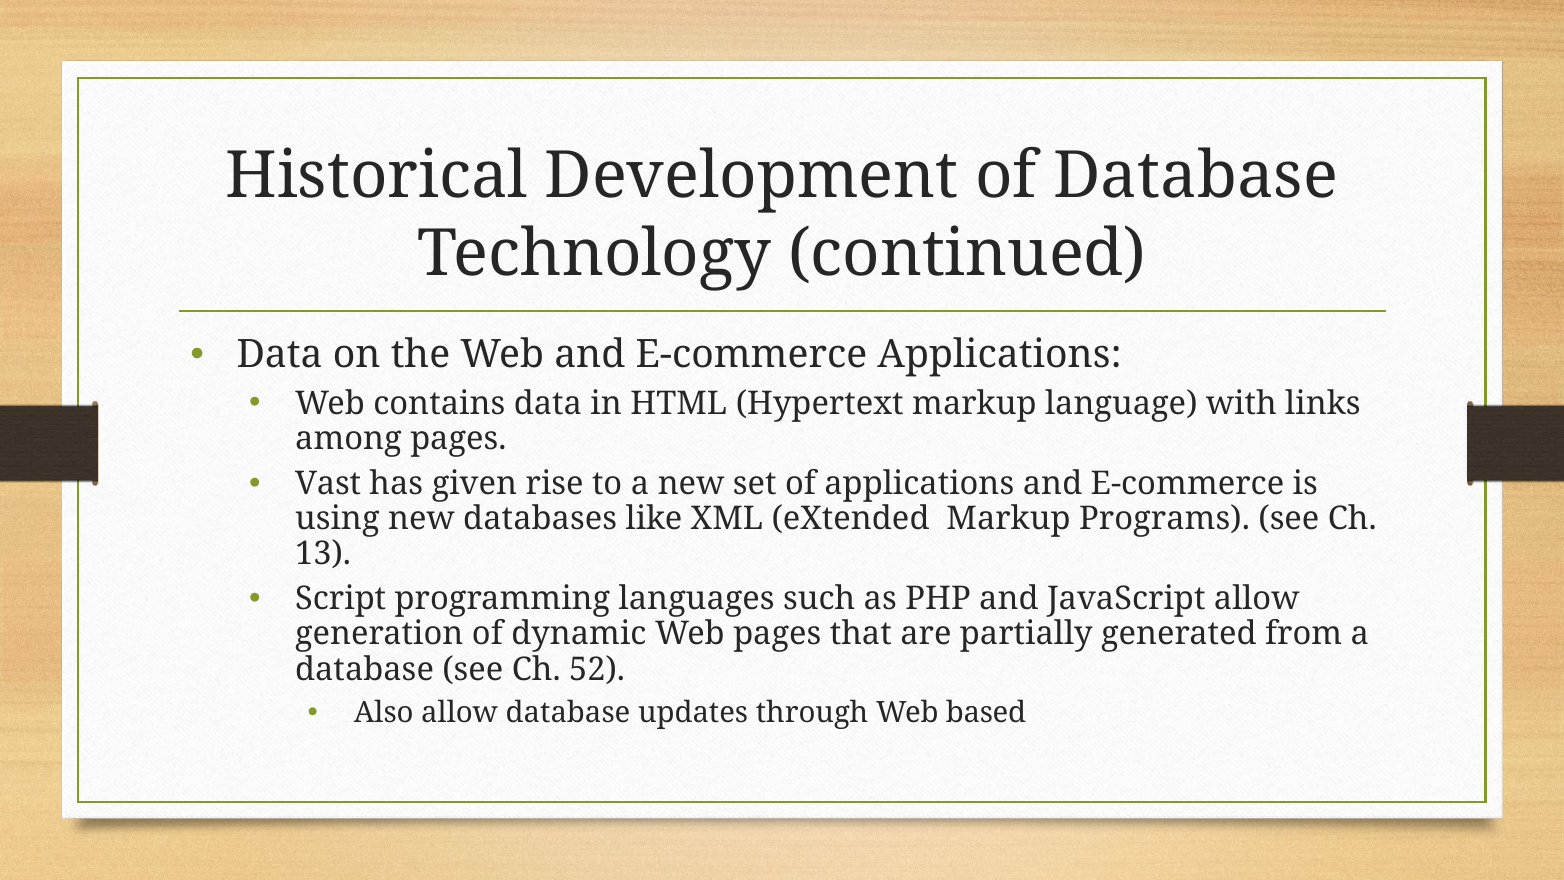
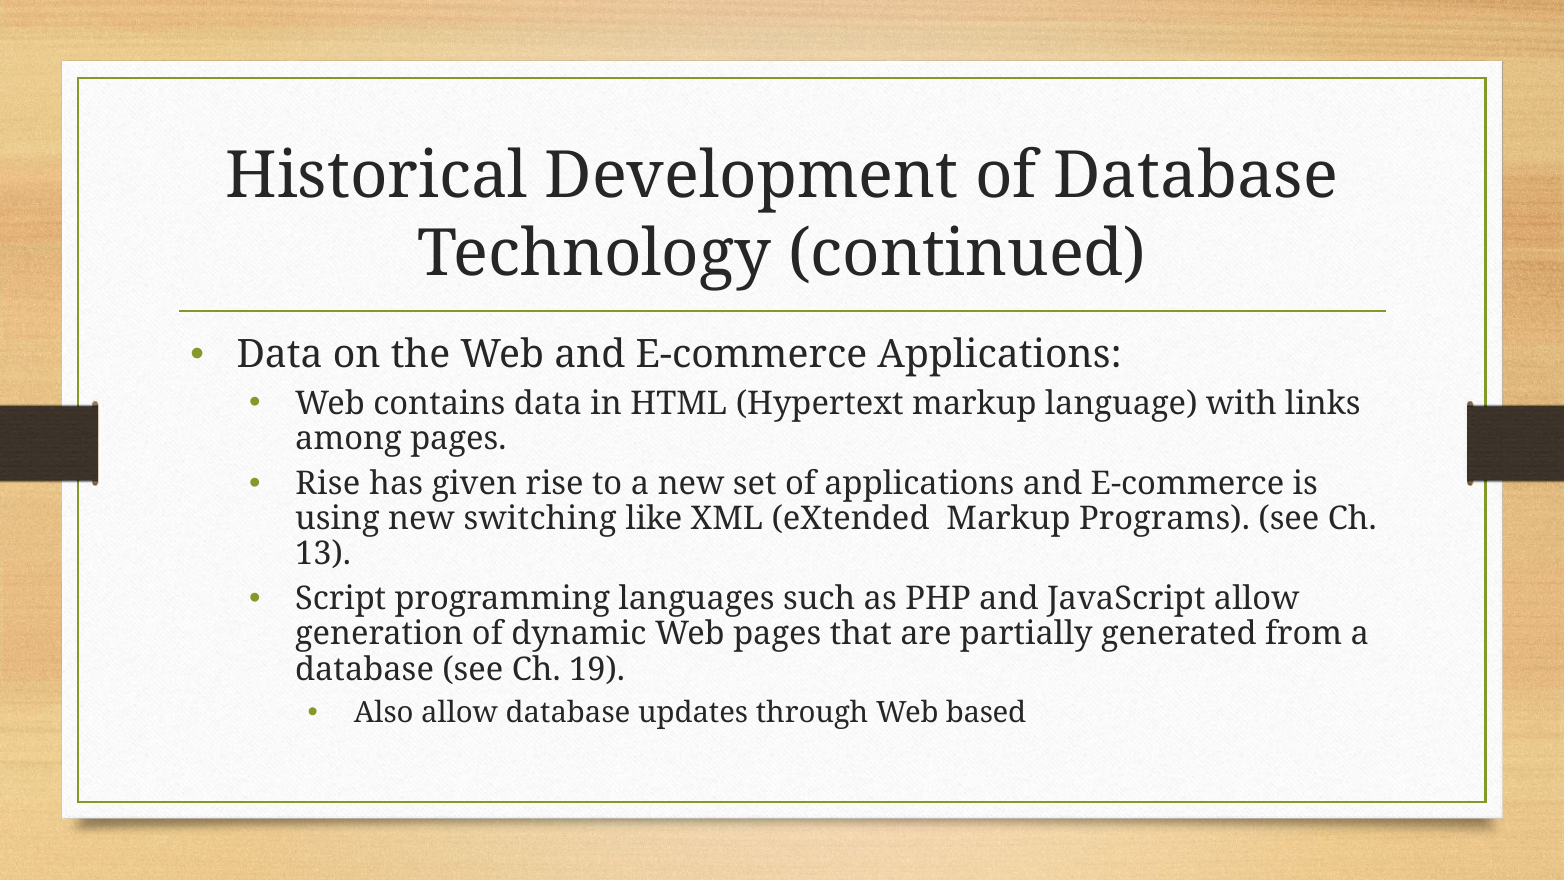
Vast: Vast -> Rise (328, 483)
databases: databases -> switching (540, 519)
52: 52 -> 19 (597, 669)
